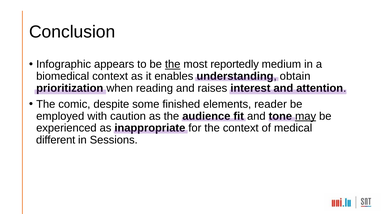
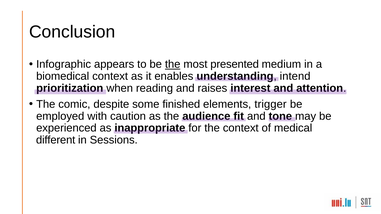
reportedly: reportedly -> presented (235, 64)
obtain: obtain -> intend (295, 76)
reader: reader -> trigger (271, 104)
may underline: present -> none (306, 116)
